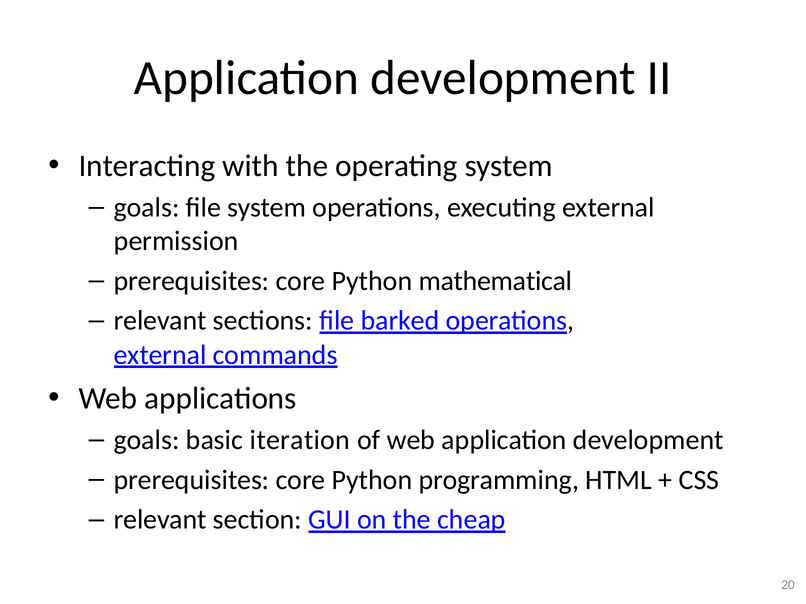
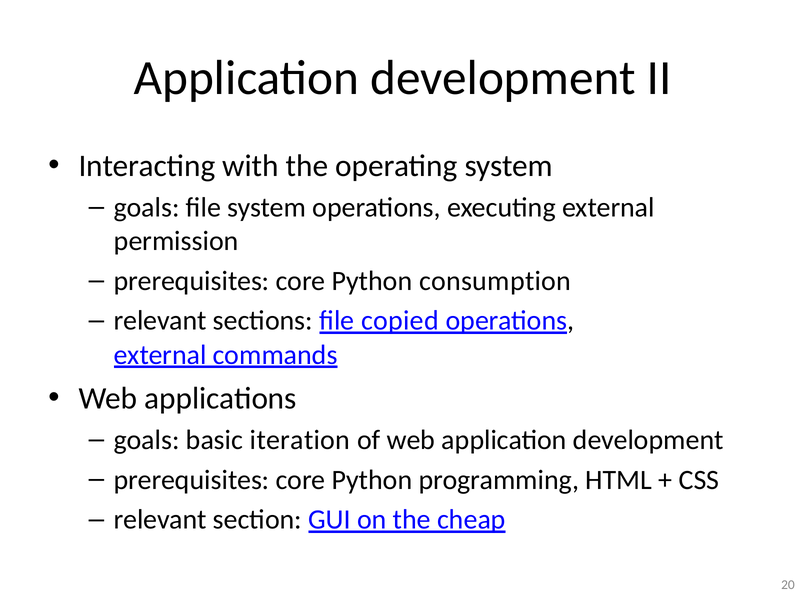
mathematical: mathematical -> consumption (495, 281)
barked: barked -> copied (400, 321)
